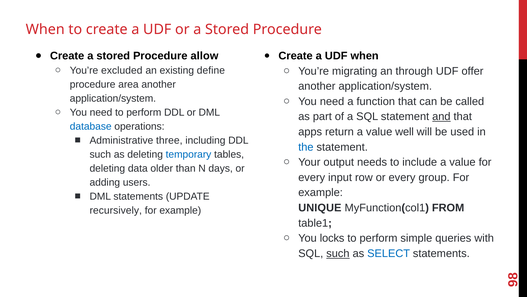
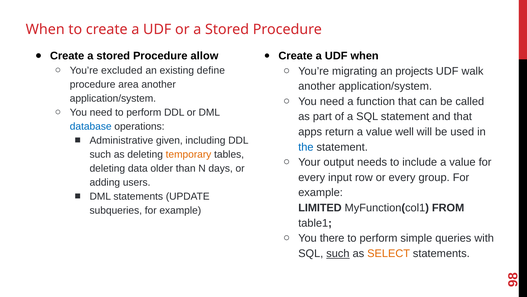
through: through -> projects (414, 71)
offer: offer -> walk (472, 71)
and underline: present -> none (441, 116)
three: three -> given (169, 140)
temporary colour: blue -> orange (189, 154)
UNIQUE: UNIQUE -> LIMITED (320, 207)
recursively: recursively -> subqueries (116, 210)
locks: locks -> there (332, 238)
SELECT colour: blue -> orange (389, 253)
